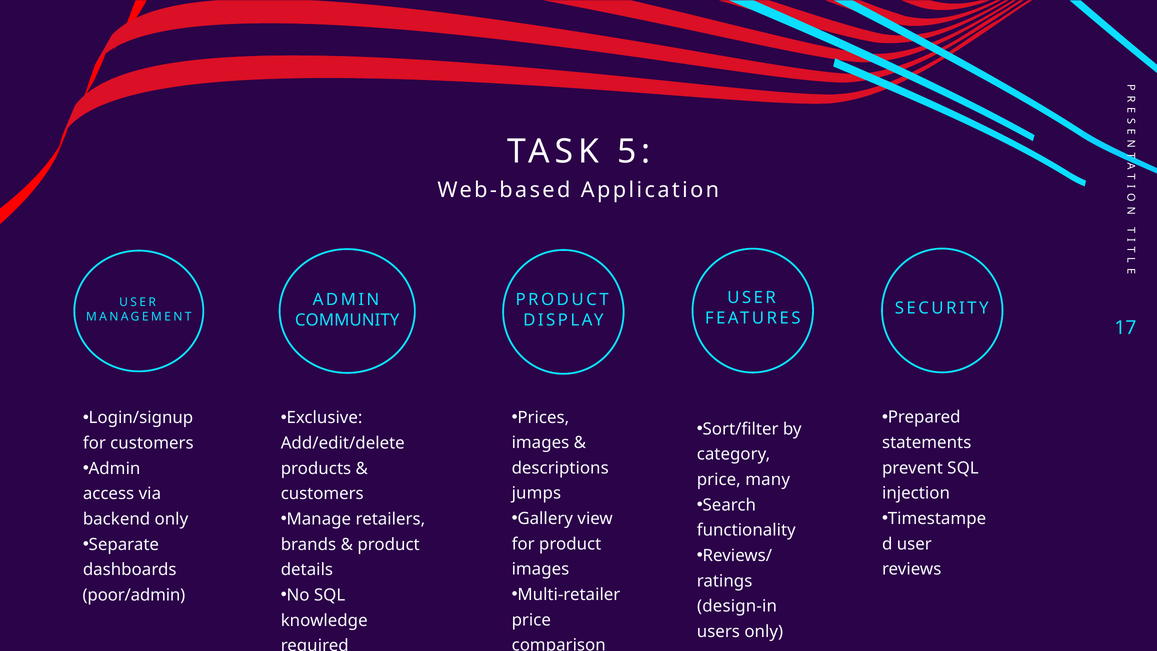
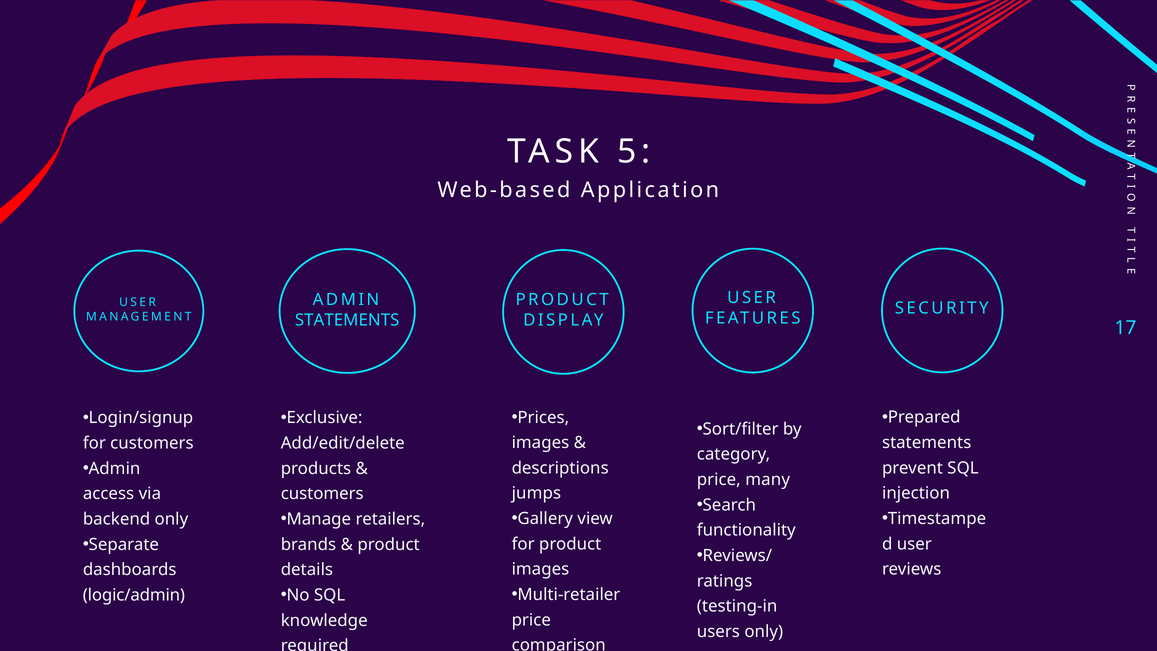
COMMUNITY: COMMUNITY -> STATEMENTS (347, 320)
poor/admin: poor/admin -> logic/admin (134, 595)
design-in: design-in -> testing-in (737, 606)
